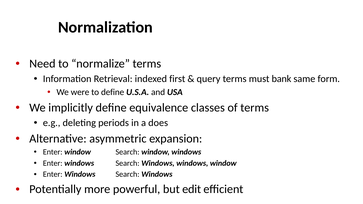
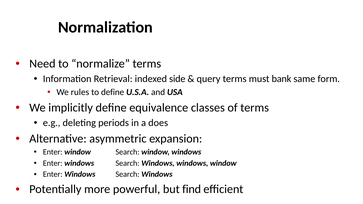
first: first -> side (177, 79)
were: were -> rules (80, 92)
edit: edit -> find (192, 189)
